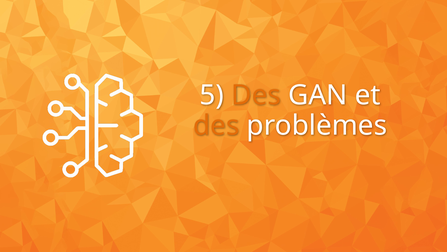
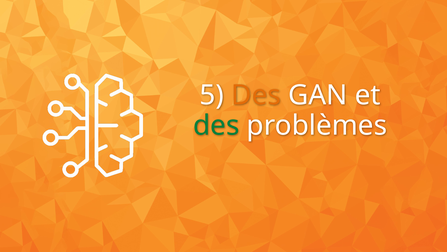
des colour: orange -> green (216, 125)
